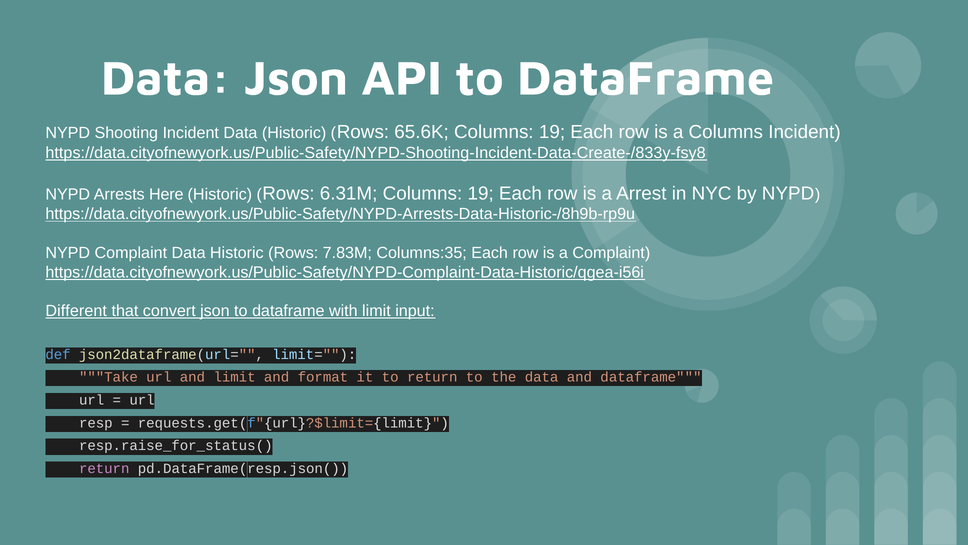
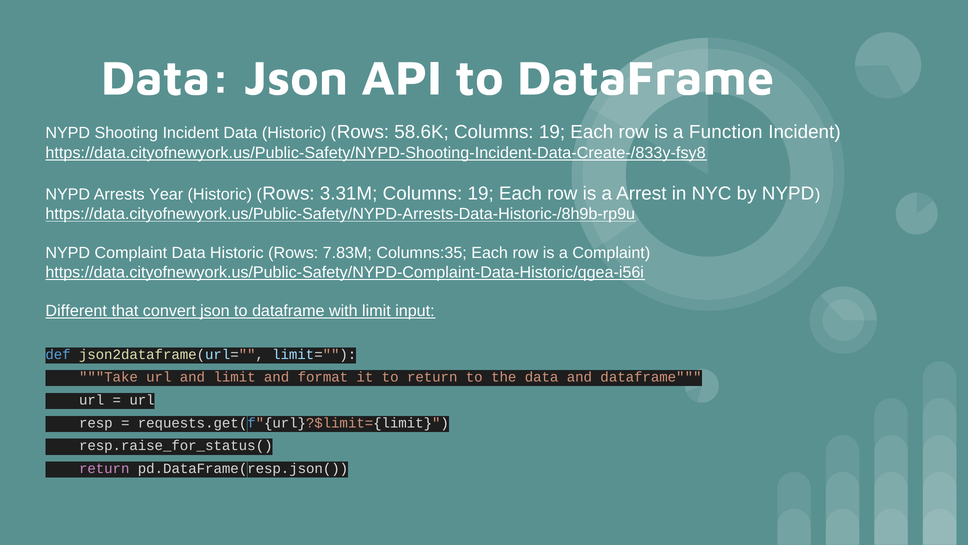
65.6K: 65.6K -> 58.6K (422, 132)
a Columns: Columns -> Function (726, 132)
Here: Here -> Year (166, 194)
6.31M: 6.31M -> 3.31M (349, 193)
